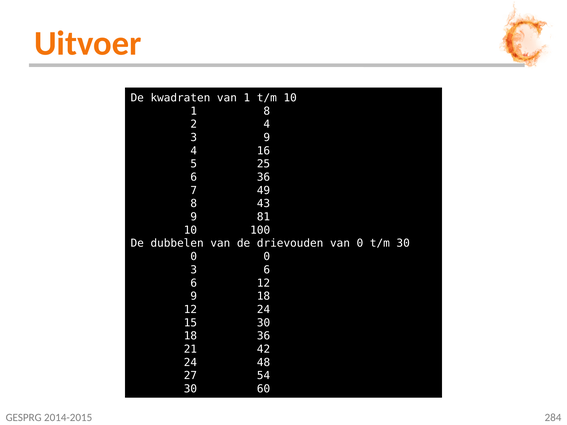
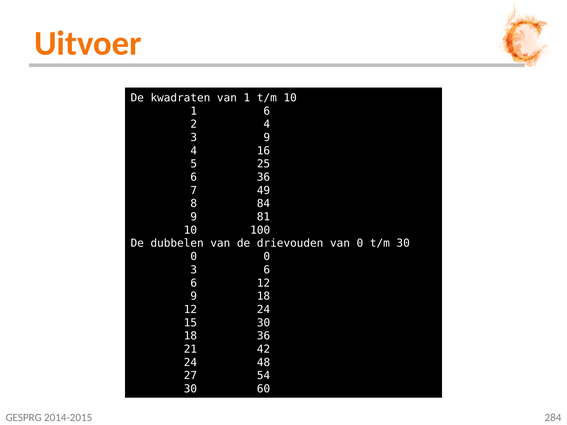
1 8: 8 -> 6 (267, 111)
43: 43 -> 84 (264, 204)
